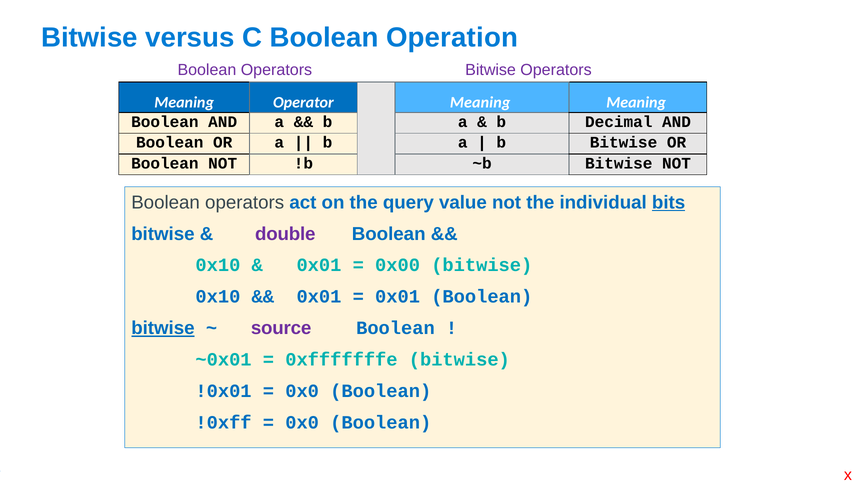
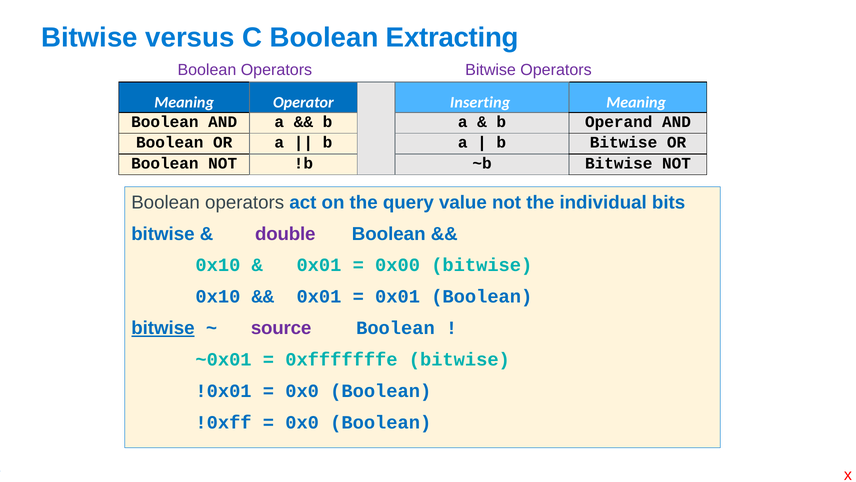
Operation: Operation -> Extracting (452, 37)
Operator Meaning: Meaning -> Inserting (480, 102)
Decimal: Decimal -> Operand (619, 122)
bits underline: present -> none (669, 202)
